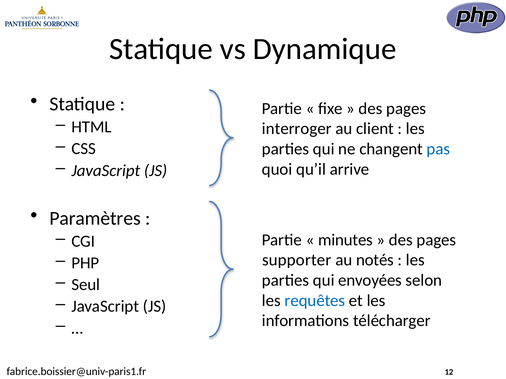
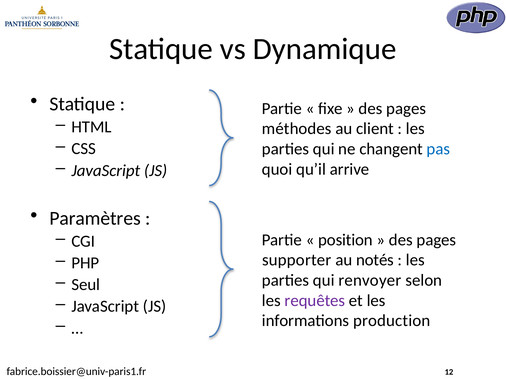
interroger: interroger -> méthodes (297, 129)
minutes: minutes -> position (346, 240)
envoyées: envoyées -> renvoyer (370, 281)
requêtes colour: blue -> purple (315, 301)
télécharger: télécharger -> production (392, 321)
